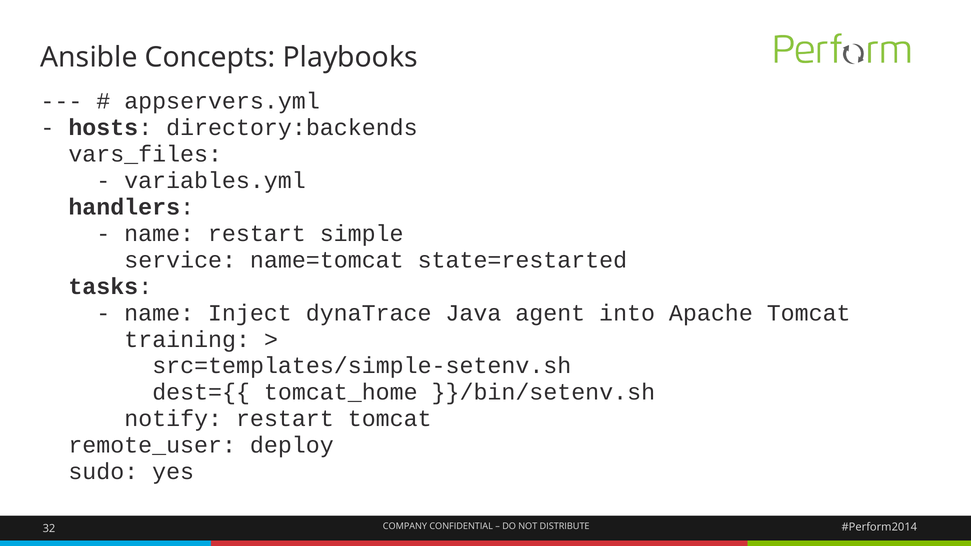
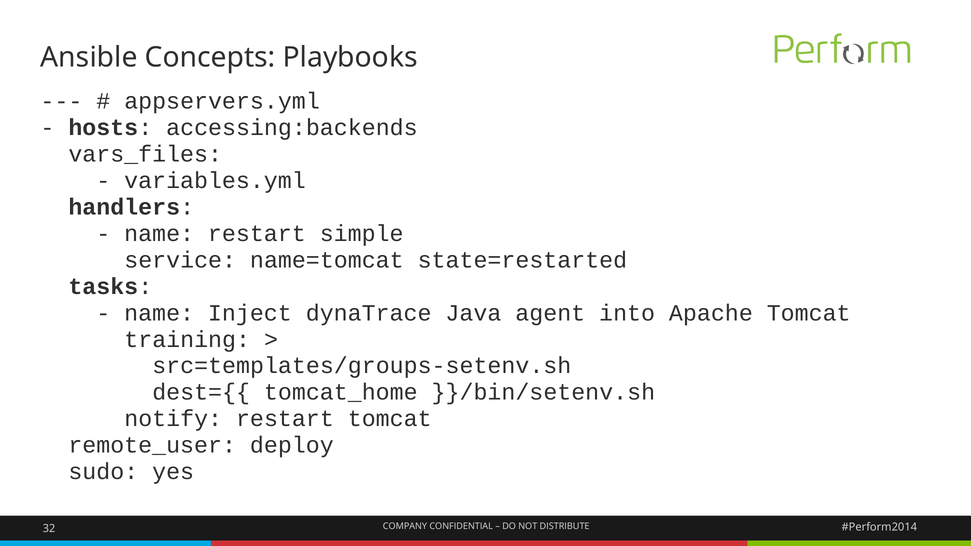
directory:backends: directory:backends -> accessing:backends (292, 128)
src=templates/simple-setenv.sh: src=templates/simple-setenv.sh -> src=templates/groups-setenv.sh (362, 366)
